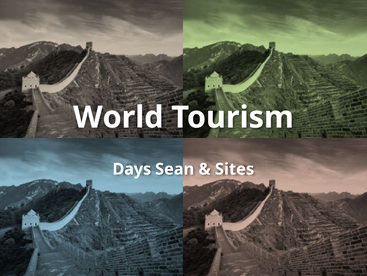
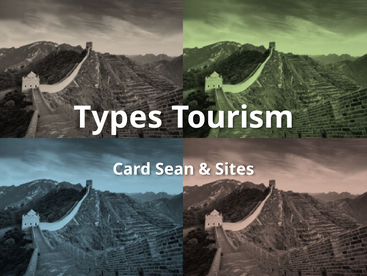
World: World -> Types (118, 117)
Days: Days -> Card (132, 169)
